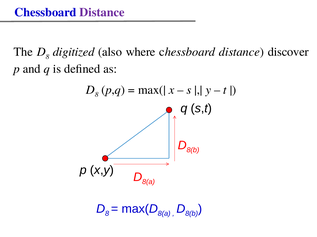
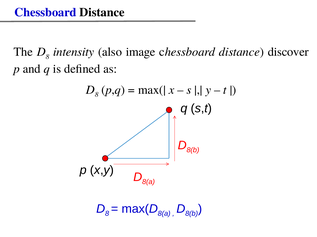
Distance colour: purple -> black (102, 12)
digitized: digitized -> intensity (74, 52)
where: where -> image (141, 52)
